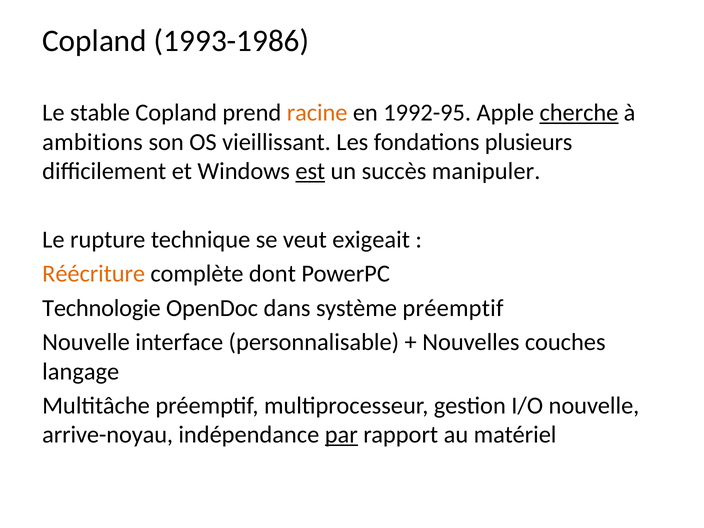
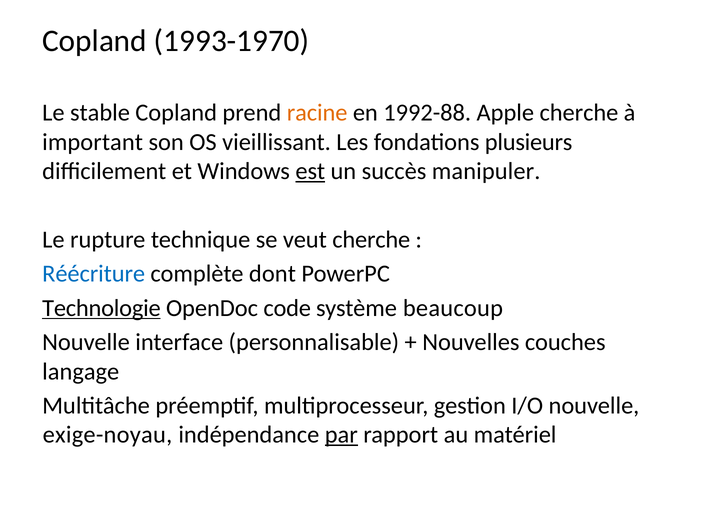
1993-1986: 1993-1986 -> 1993-1970 (232, 41)
1992-95: 1992-95 -> 1992-88 (427, 113)
cherche underline: present -> none (579, 113)
ambitions: ambitions -> important (93, 142)
veut exigeait: exigeait -> cherche (371, 240)
Réécriture colour: orange -> blue (94, 274)
Technologie underline: none -> present (101, 308)
dans: dans -> code (287, 308)
système préemptif: préemptif -> beaucoup (453, 308)
arrive-noyau: arrive-noyau -> exige-noyau (107, 435)
